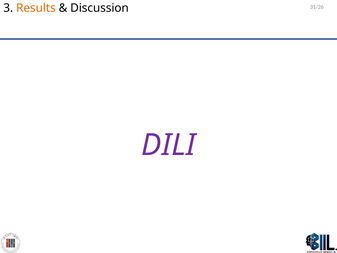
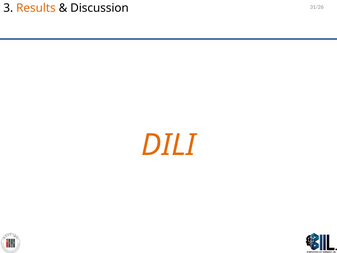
DILI colour: purple -> orange (168, 145)
